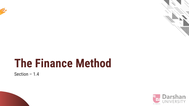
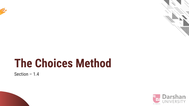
Finance: Finance -> Choices (54, 64)
